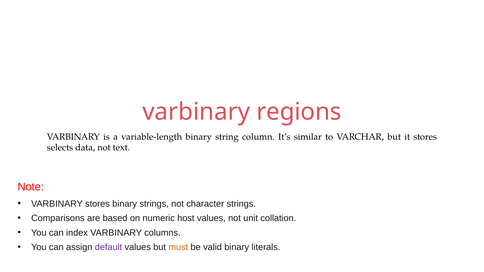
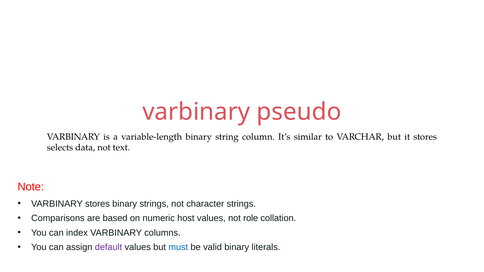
regions: regions -> pseudo (299, 112)
unit: unit -> role (251, 218)
must colour: orange -> blue (178, 248)
